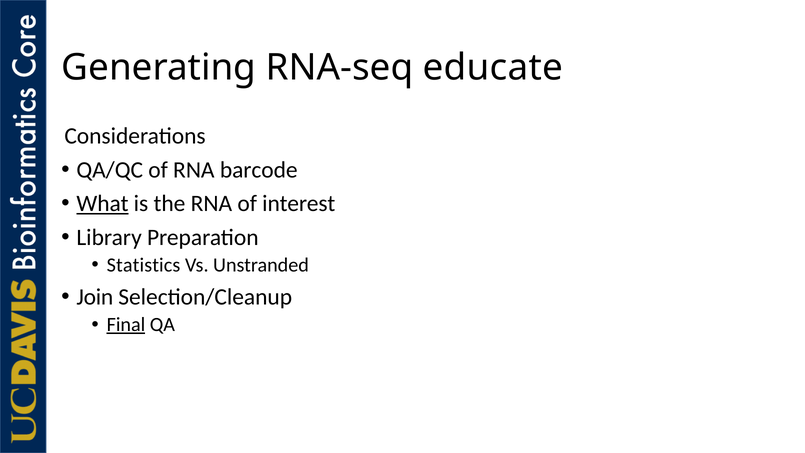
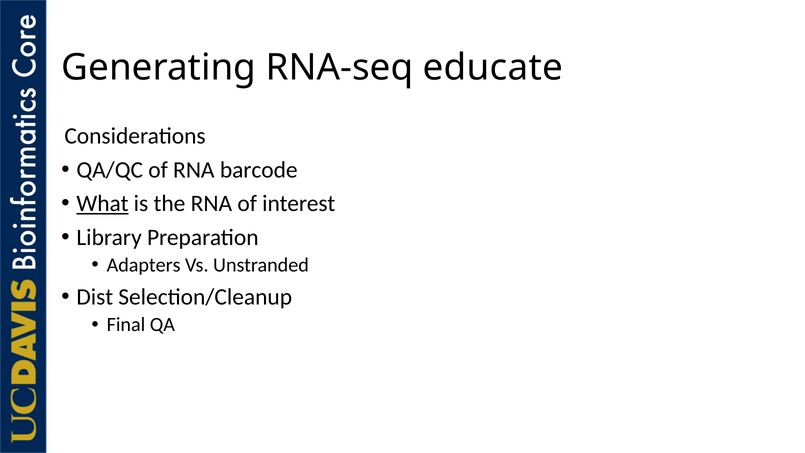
Statistics: Statistics -> Adapters (144, 265)
Join: Join -> Dist (95, 297)
Final underline: present -> none (126, 325)
